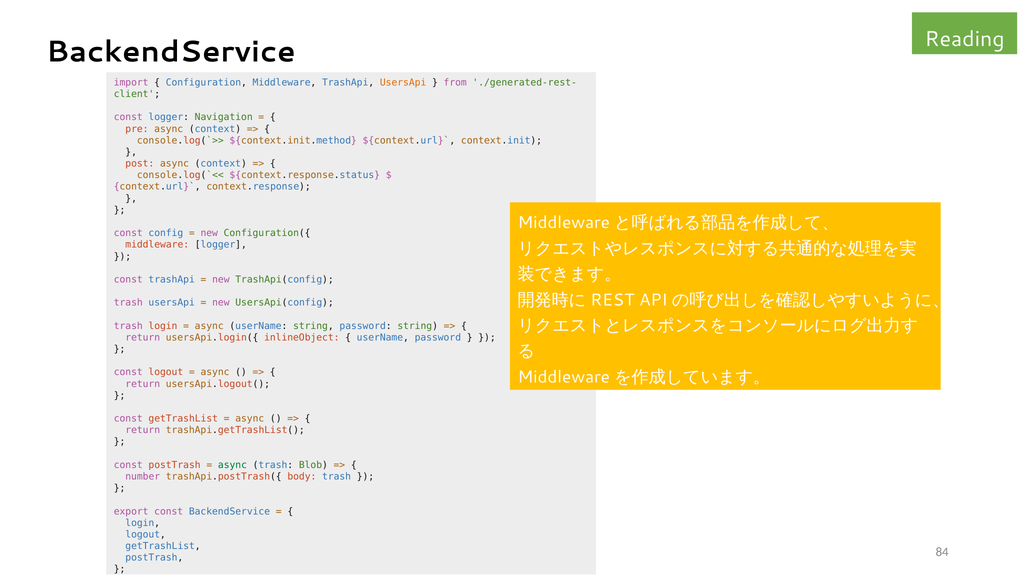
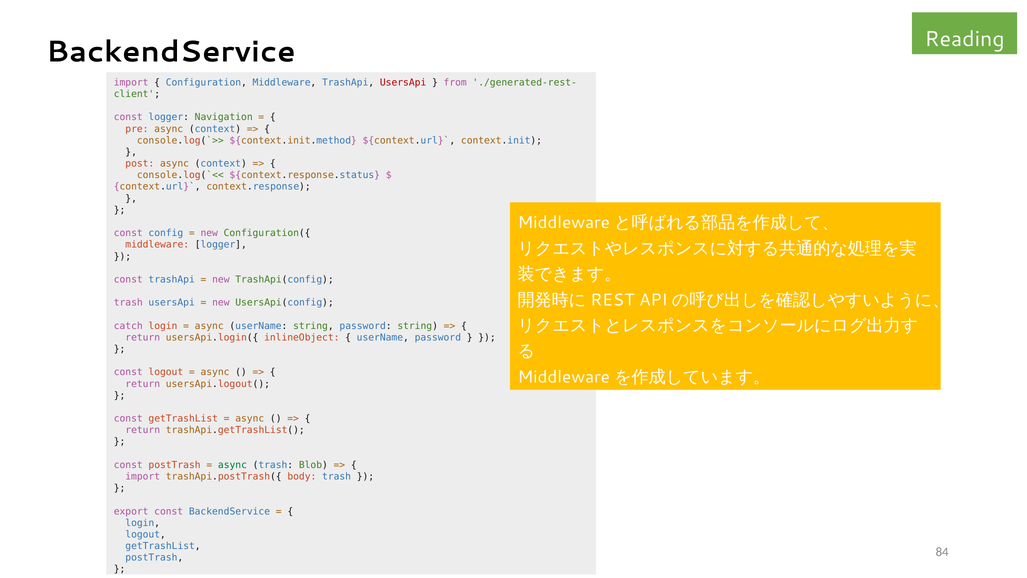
UsersApi colour: orange -> red (403, 82)
trash: trash -> catch (128, 326)
number: number -> import (143, 476)
